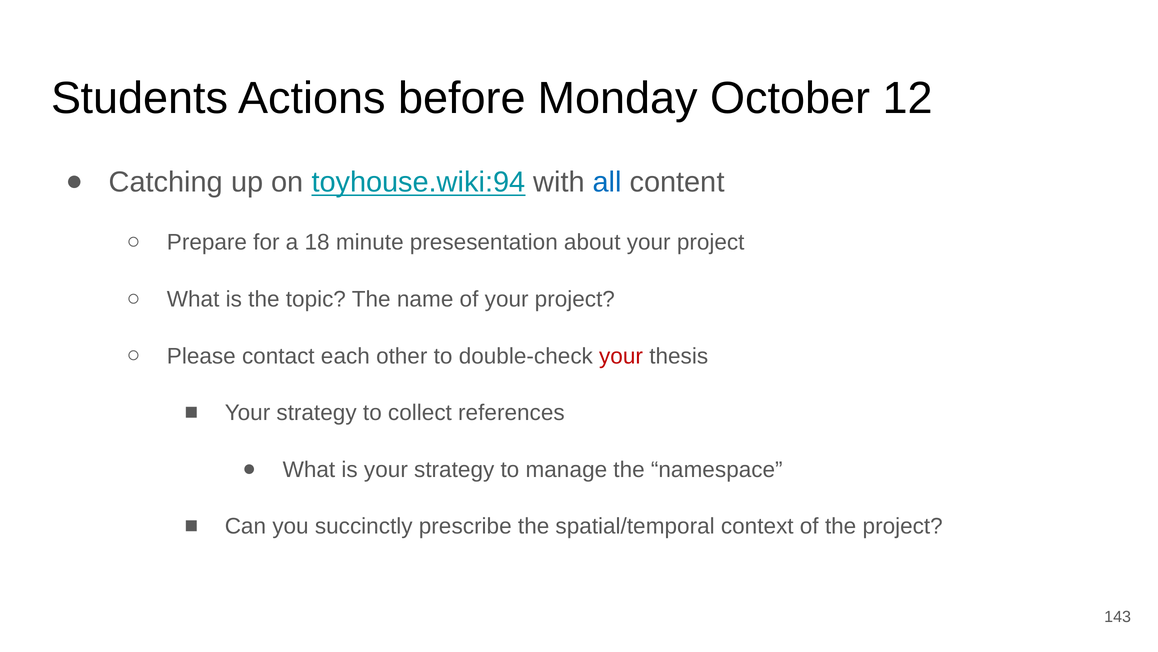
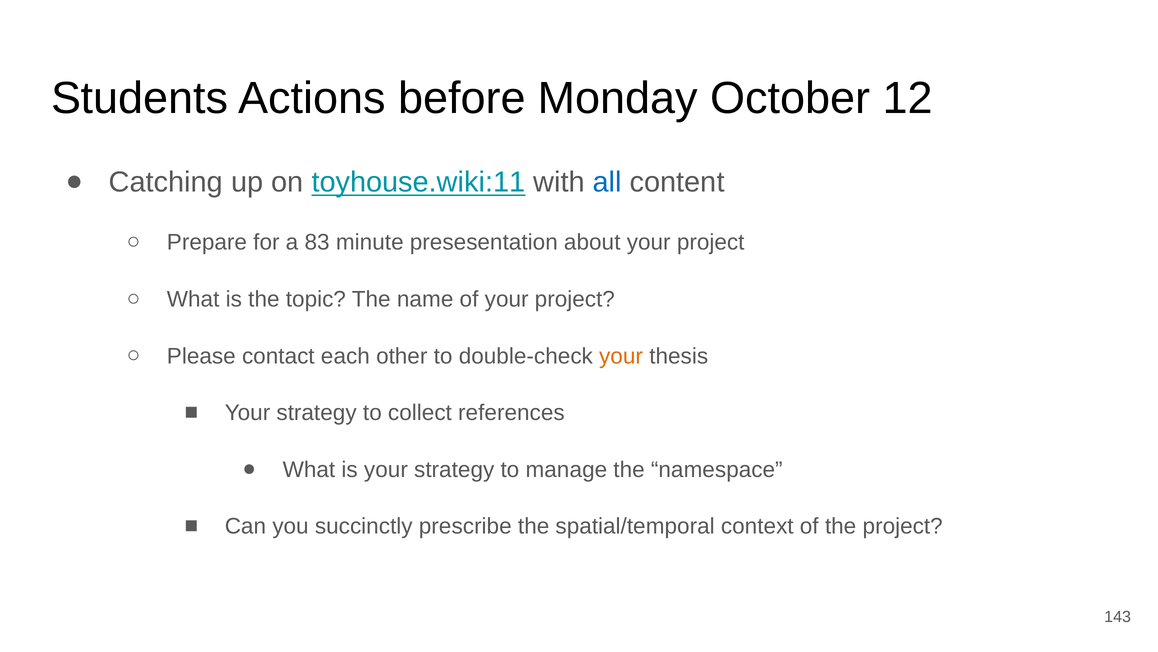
toyhouse.wiki:94: toyhouse.wiki:94 -> toyhouse.wiki:11 (418, 182)
18: 18 -> 83 (317, 242)
your colour: red -> orange (621, 356)
